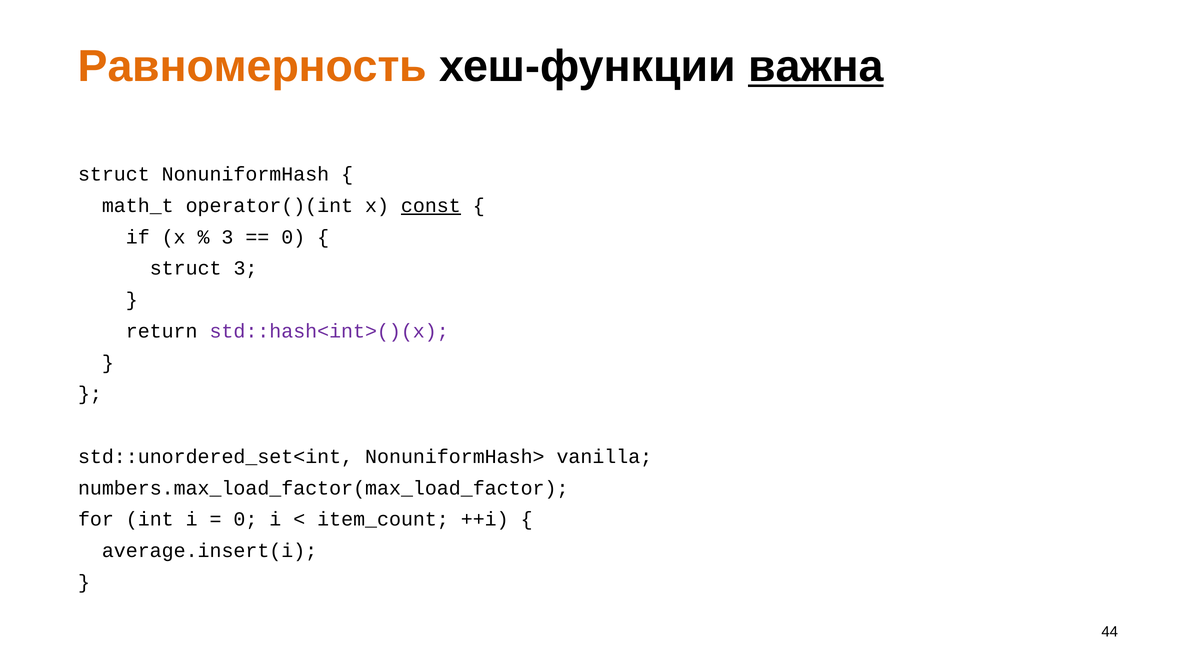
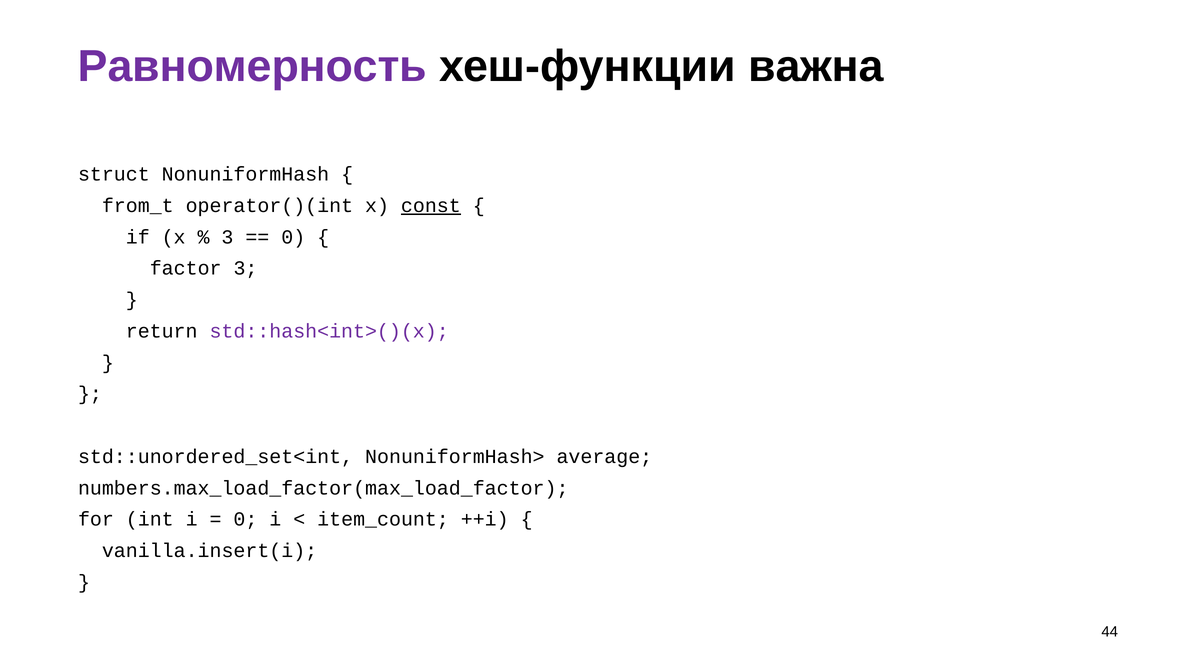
Равномерность colour: orange -> purple (252, 67)
важна underline: present -> none (816, 67)
math_t: math_t -> from_t (138, 206)
struct: struct -> factor (186, 268)
vanilla: vanilla -> average (604, 457)
average.insert(i: average.insert(i -> vanilla.insert(i (210, 551)
